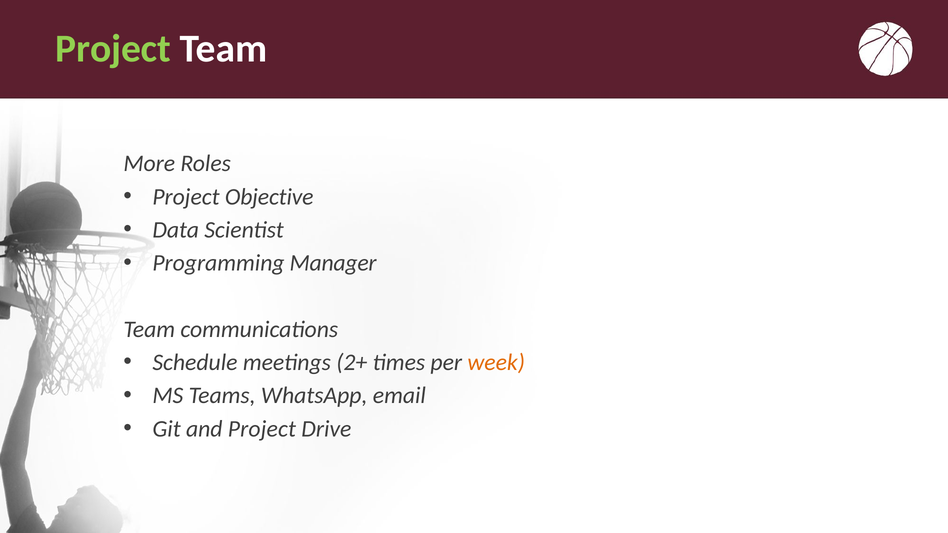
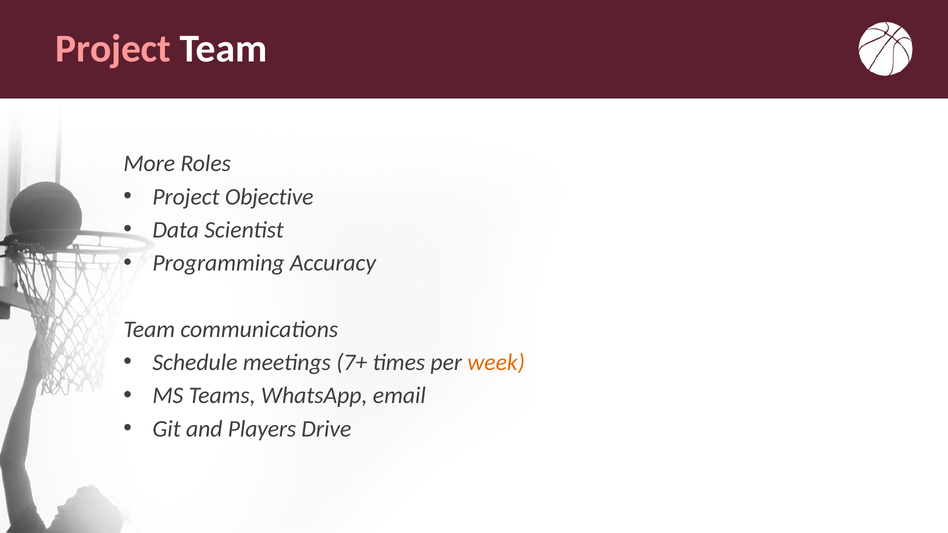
Project colour: light green -> pink (113, 49)
Manager: Manager -> Accuracy (333, 263)
2+: 2+ -> 7+ (352, 363)
and Project: Project -> Players (262, 429)
